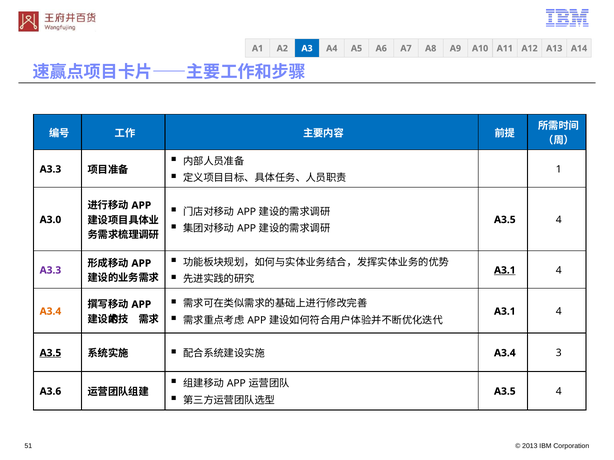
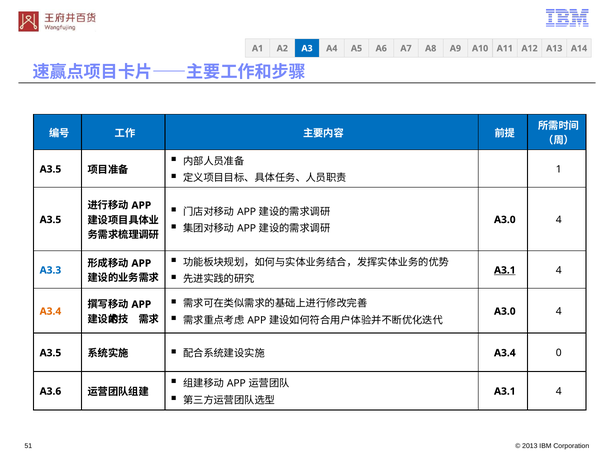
A3.3: A3.3 -> A3.5 (50, 169)
A3.0: A3.0 -> A3.5 (50, 220)
A3.5: A3.5 -> A3.0 (505, 220)
A3.3 colour: purple -> blue (50, 271)
A3.1: A3.1 -> A3.0 (505, 312)
A3.5 underline: present -> none (50, 353)
3: 3 -> 0 (559, 353)
A3.5: A3.5 -> A3.1 (505, 392)
